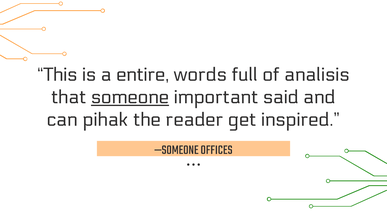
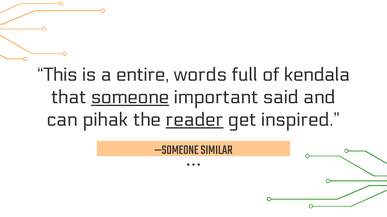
analisis: analisis -> kendala (317, 75)
reader underline: none -> present (195, 120)
OFFICES: OFFICES -> SIMILAR (217, 150)
